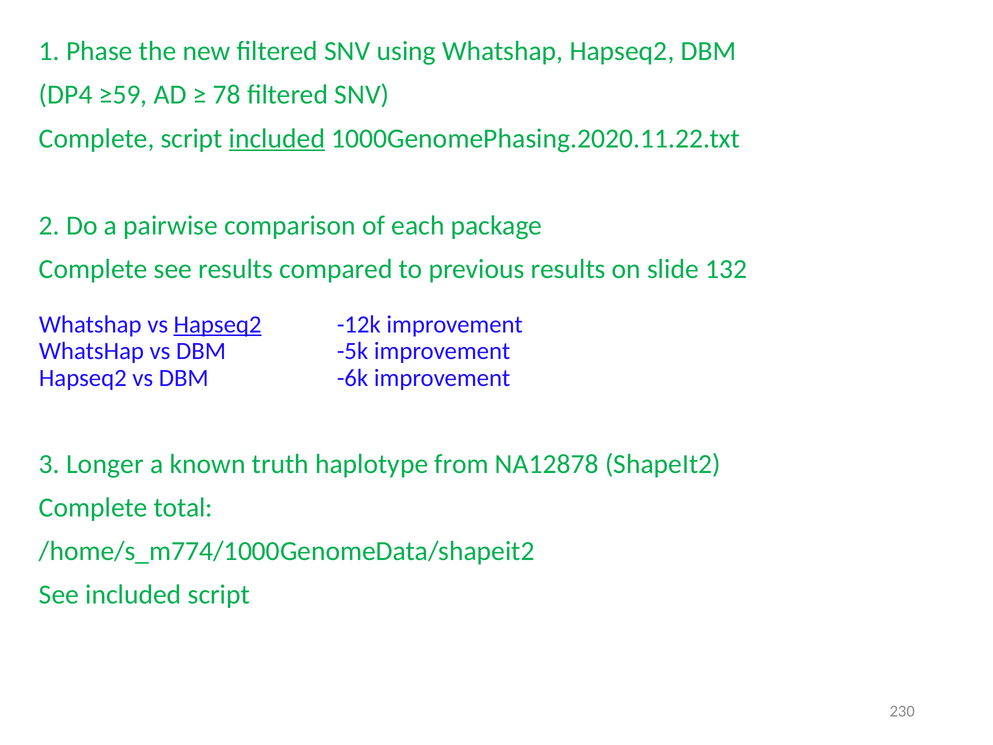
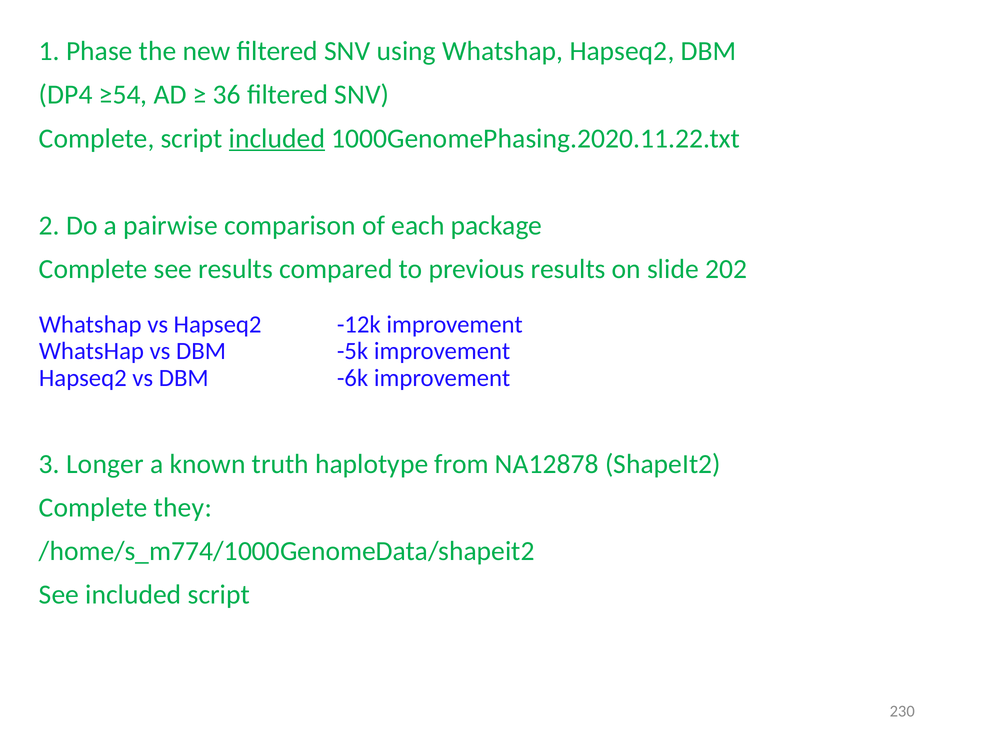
≥59: ≥59 -> ≥54 (123, 95)
78: 78 -> 36 (227, 95)
132: 132 -> 202 (726, 269)
Hapseq2 underline: present -> none (218, 324)
total: total -> they (183, 507)
